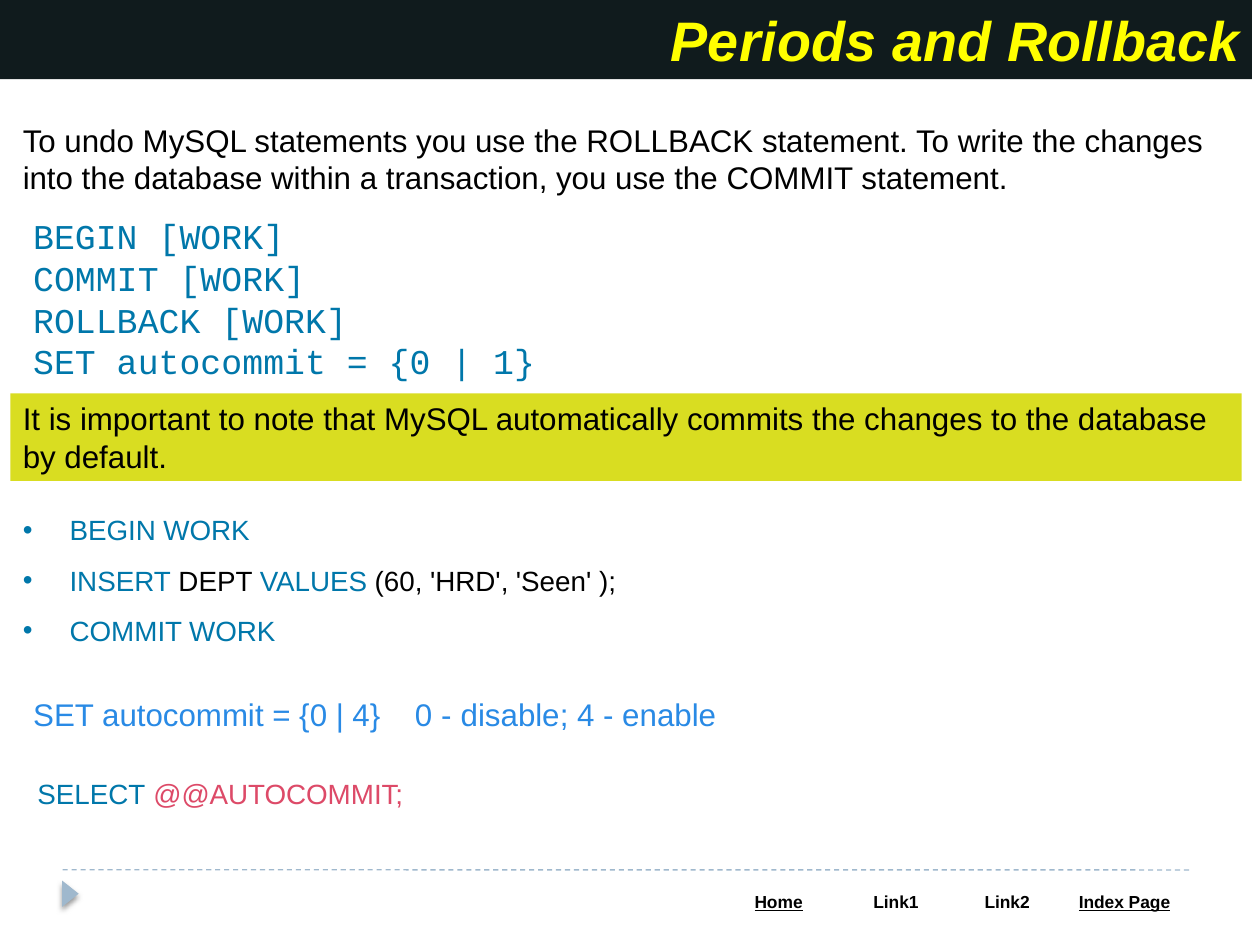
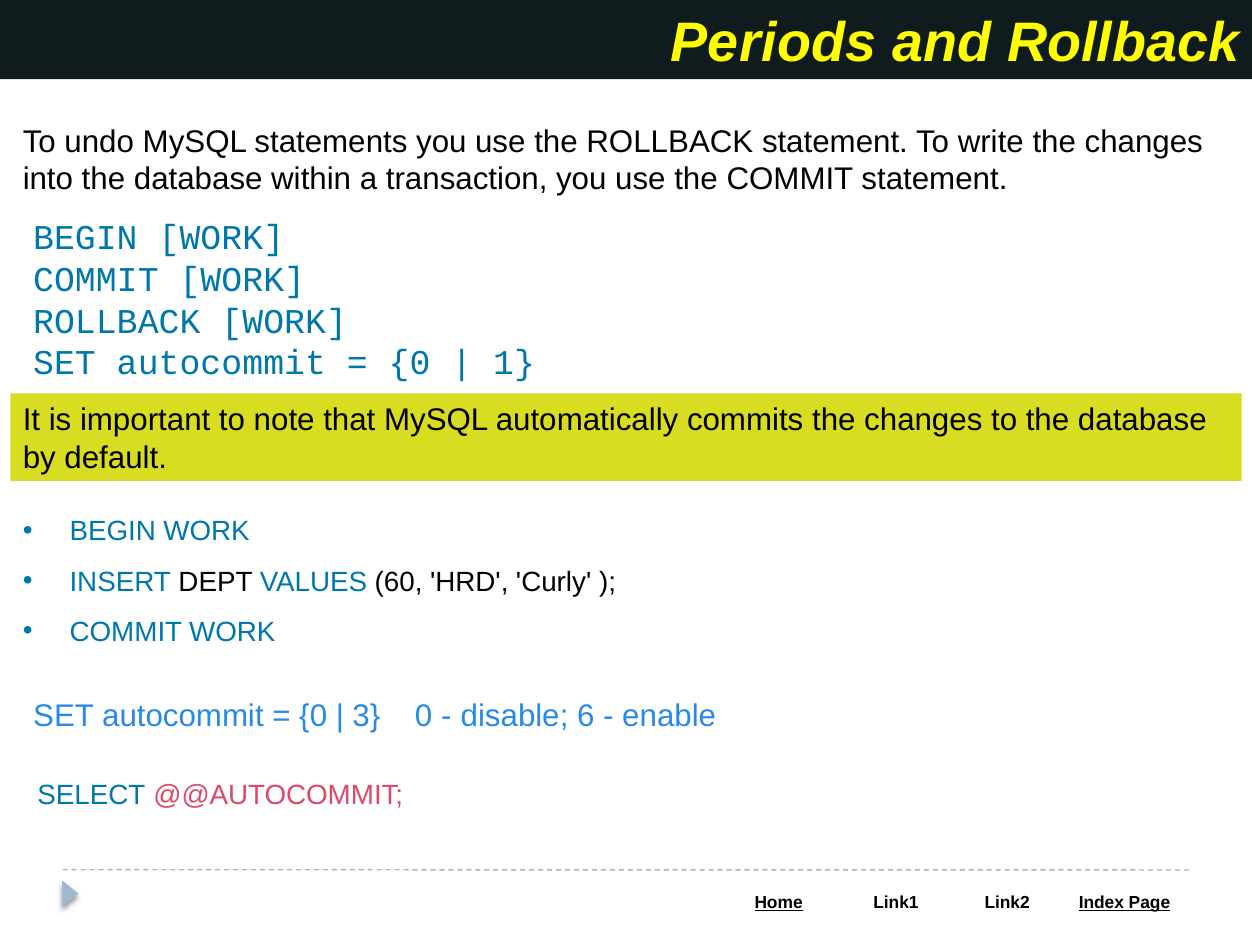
Seen: Seen -> Curly (554, 582)
4: 4 -> 3 (366, 716)
disable 4: 4 -> 6 (586, 716)
